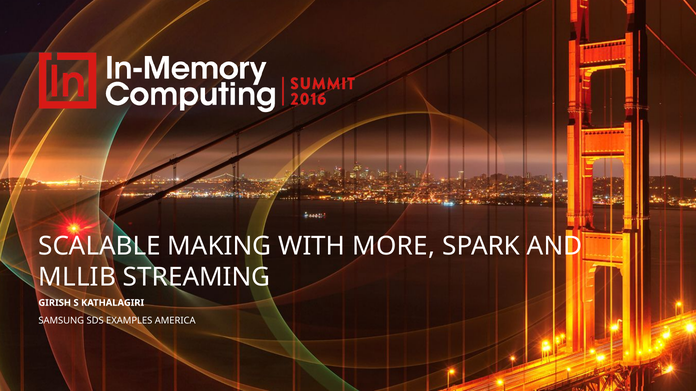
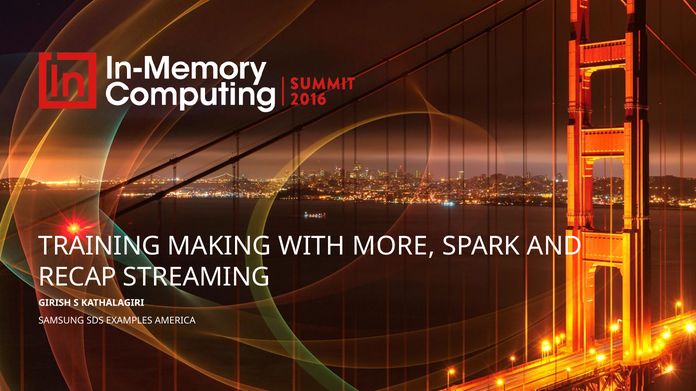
SCALABLE: SCALABLE -> TRAINING (100, 246)
MLLIB: MLLIB -> RECAP (77, 278)
